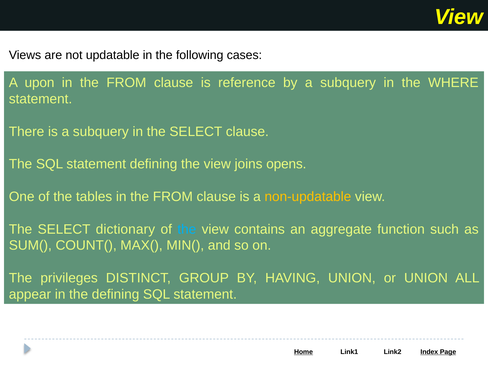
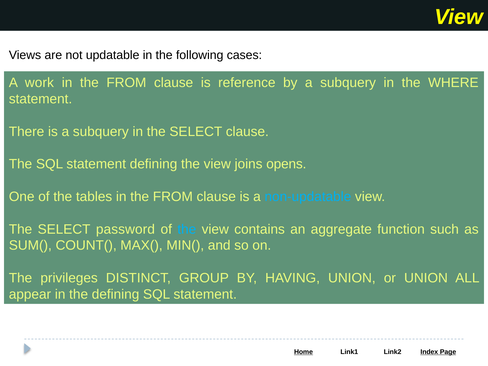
upon: upon -> work (39, 83)
non-updatable colour: yellow -> light blue (308, 197)
dictionary: dictionary -> password (125, 229)
